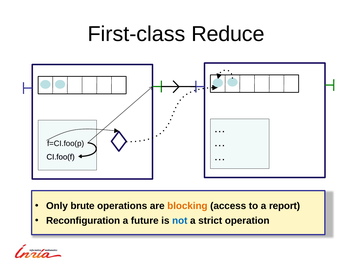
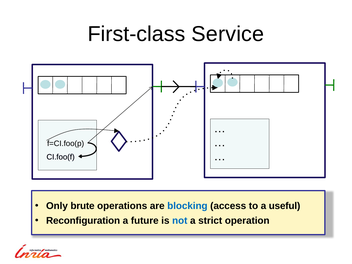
Reduce: Reduce -> Service (228, 34)
blocking colour: orange -> blue (187, 206)
report: report -> useful (285, 206)
